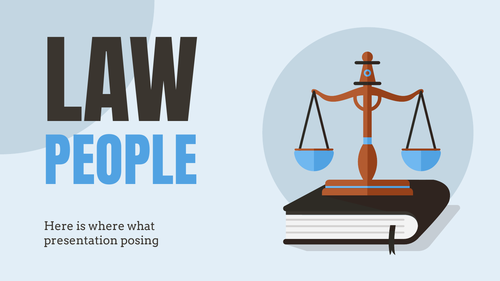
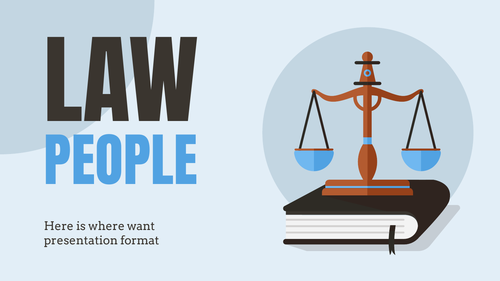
what: what -> want (141, 227)
posing: posing -> format (140, 241)
